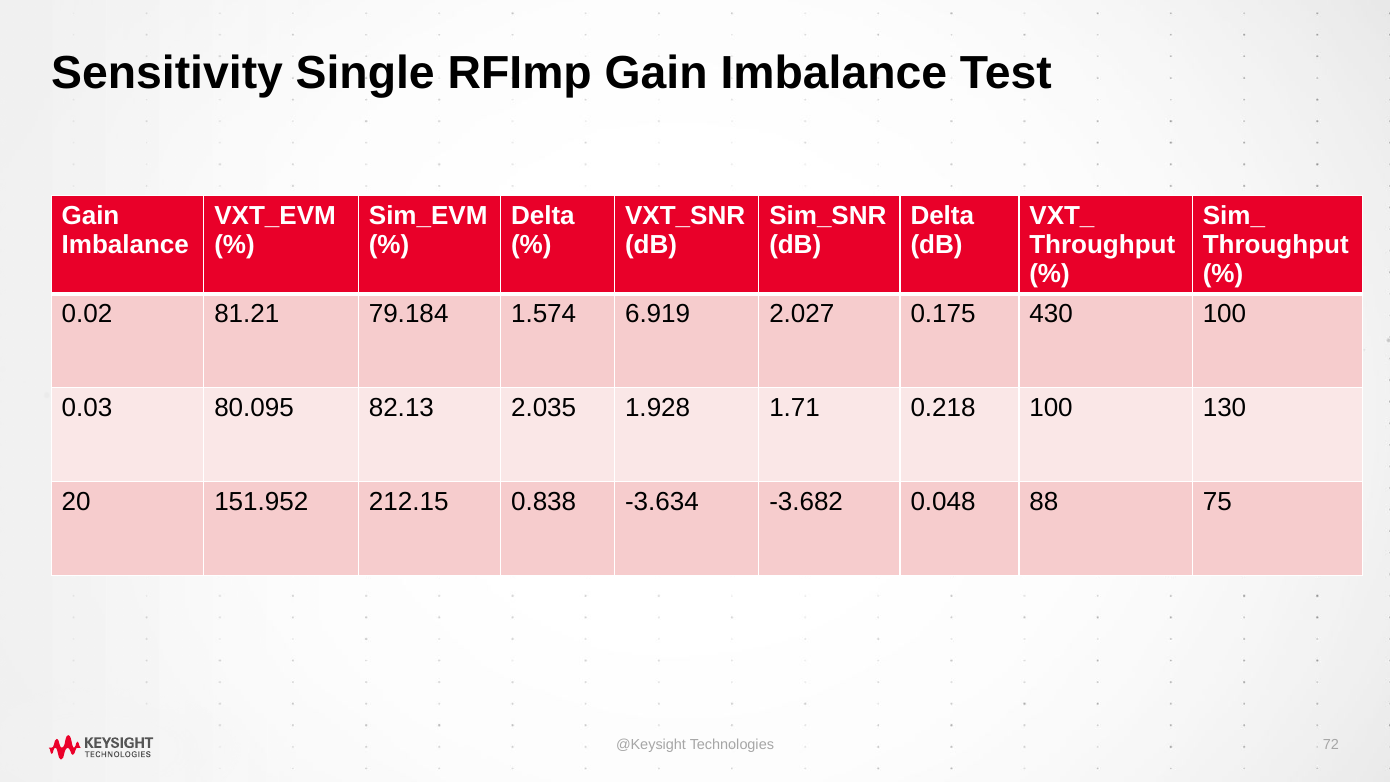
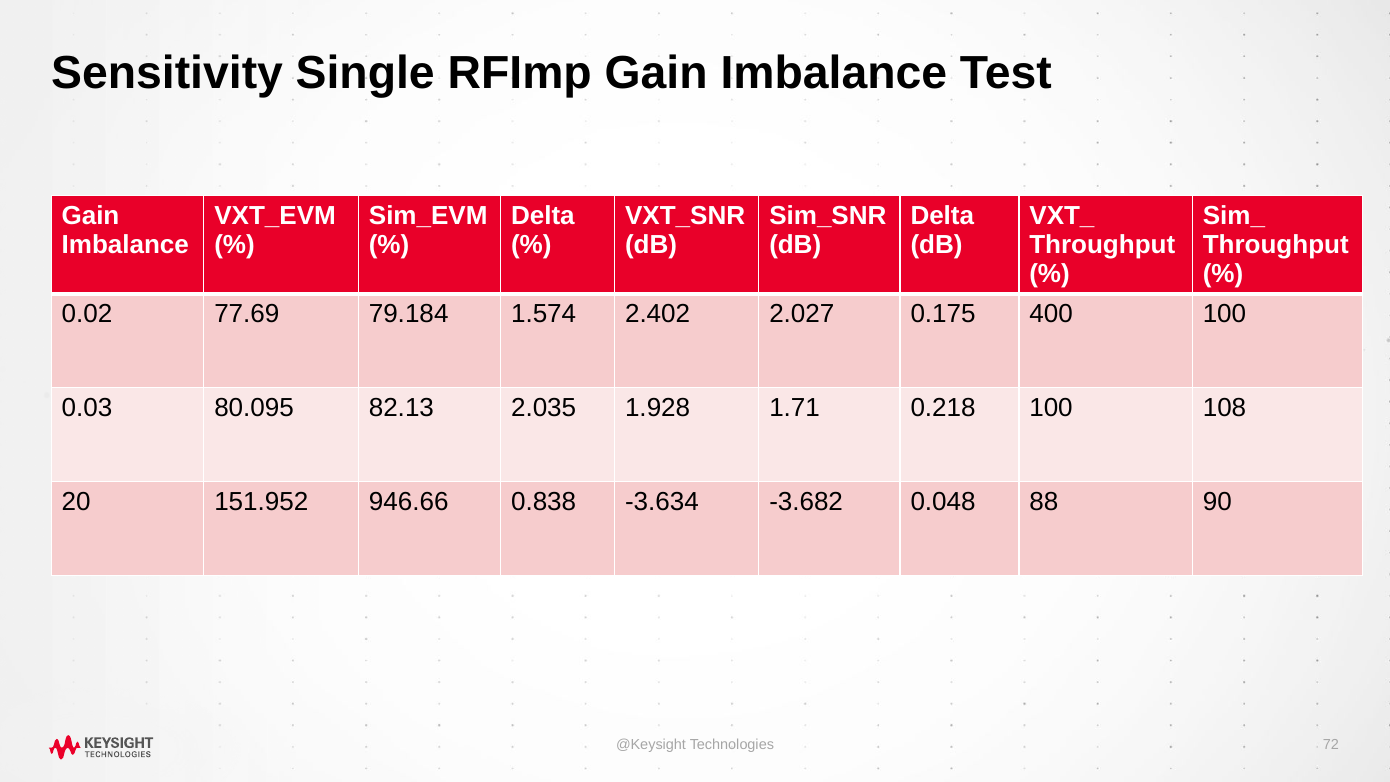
81.21: 81.21 -> 77.69 (247, 314)
6.919: 6.919 -> 2.402 (658, 314)
430: 430 -> 400 (1051, 314)
130: 130 -> 108 (1224, 408)
212.15: 212.15 -> 946.66 (409, 502)
75: 75 -> 90 (1217, 502)
